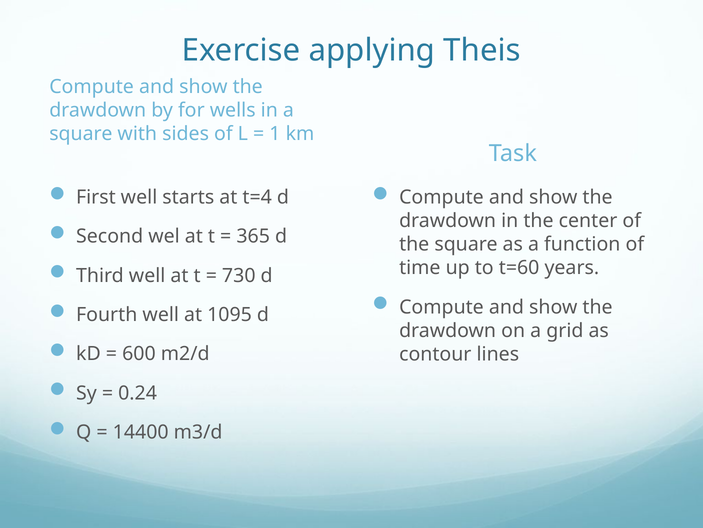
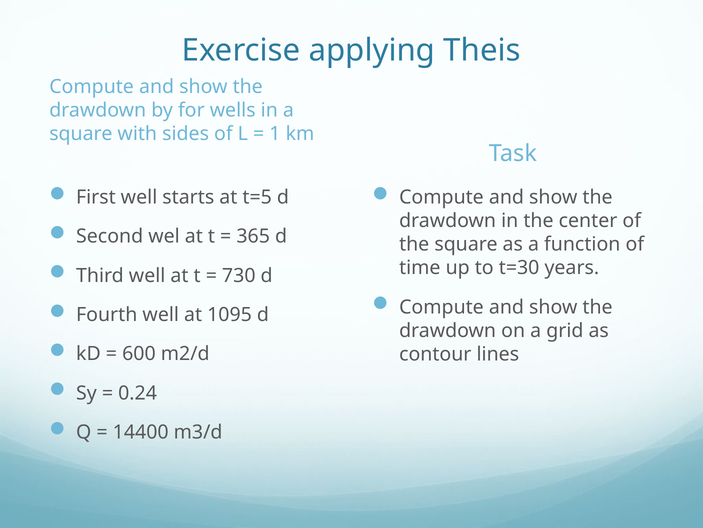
t=4: t=4 -> t=5 (257, 197)
t=60: t=60 -> t=30 (519, 268)
